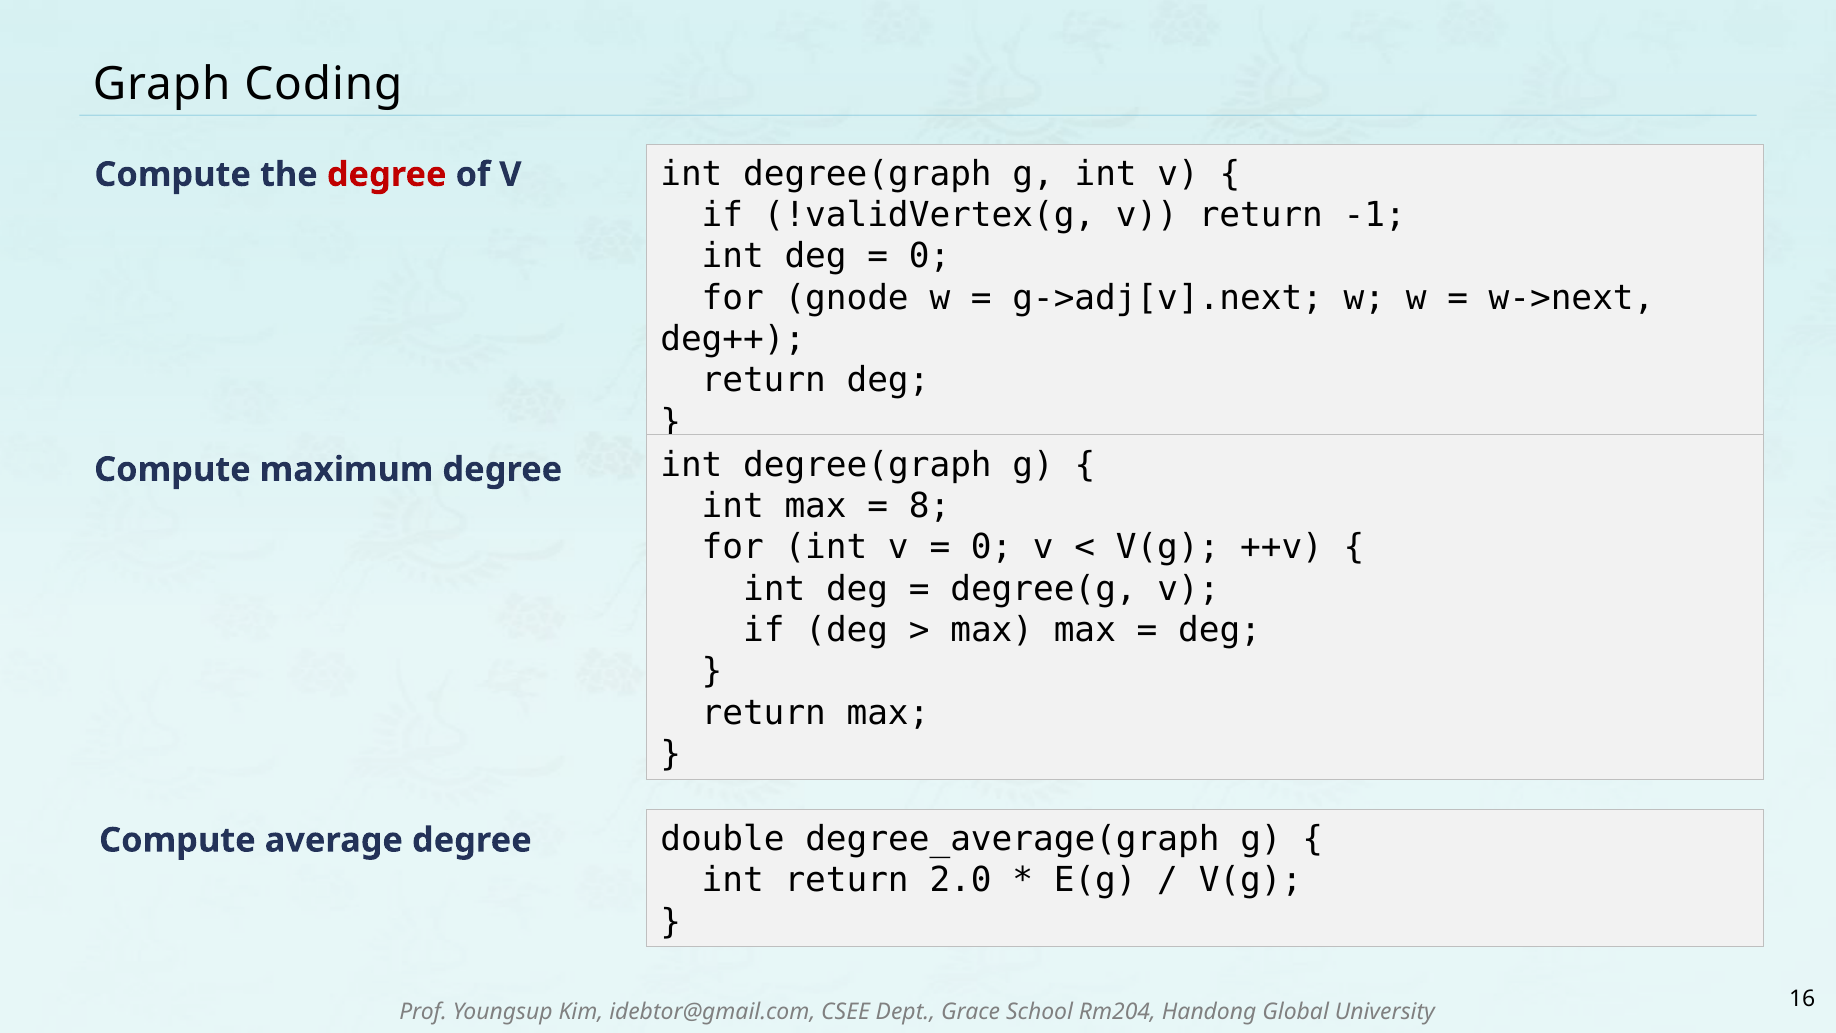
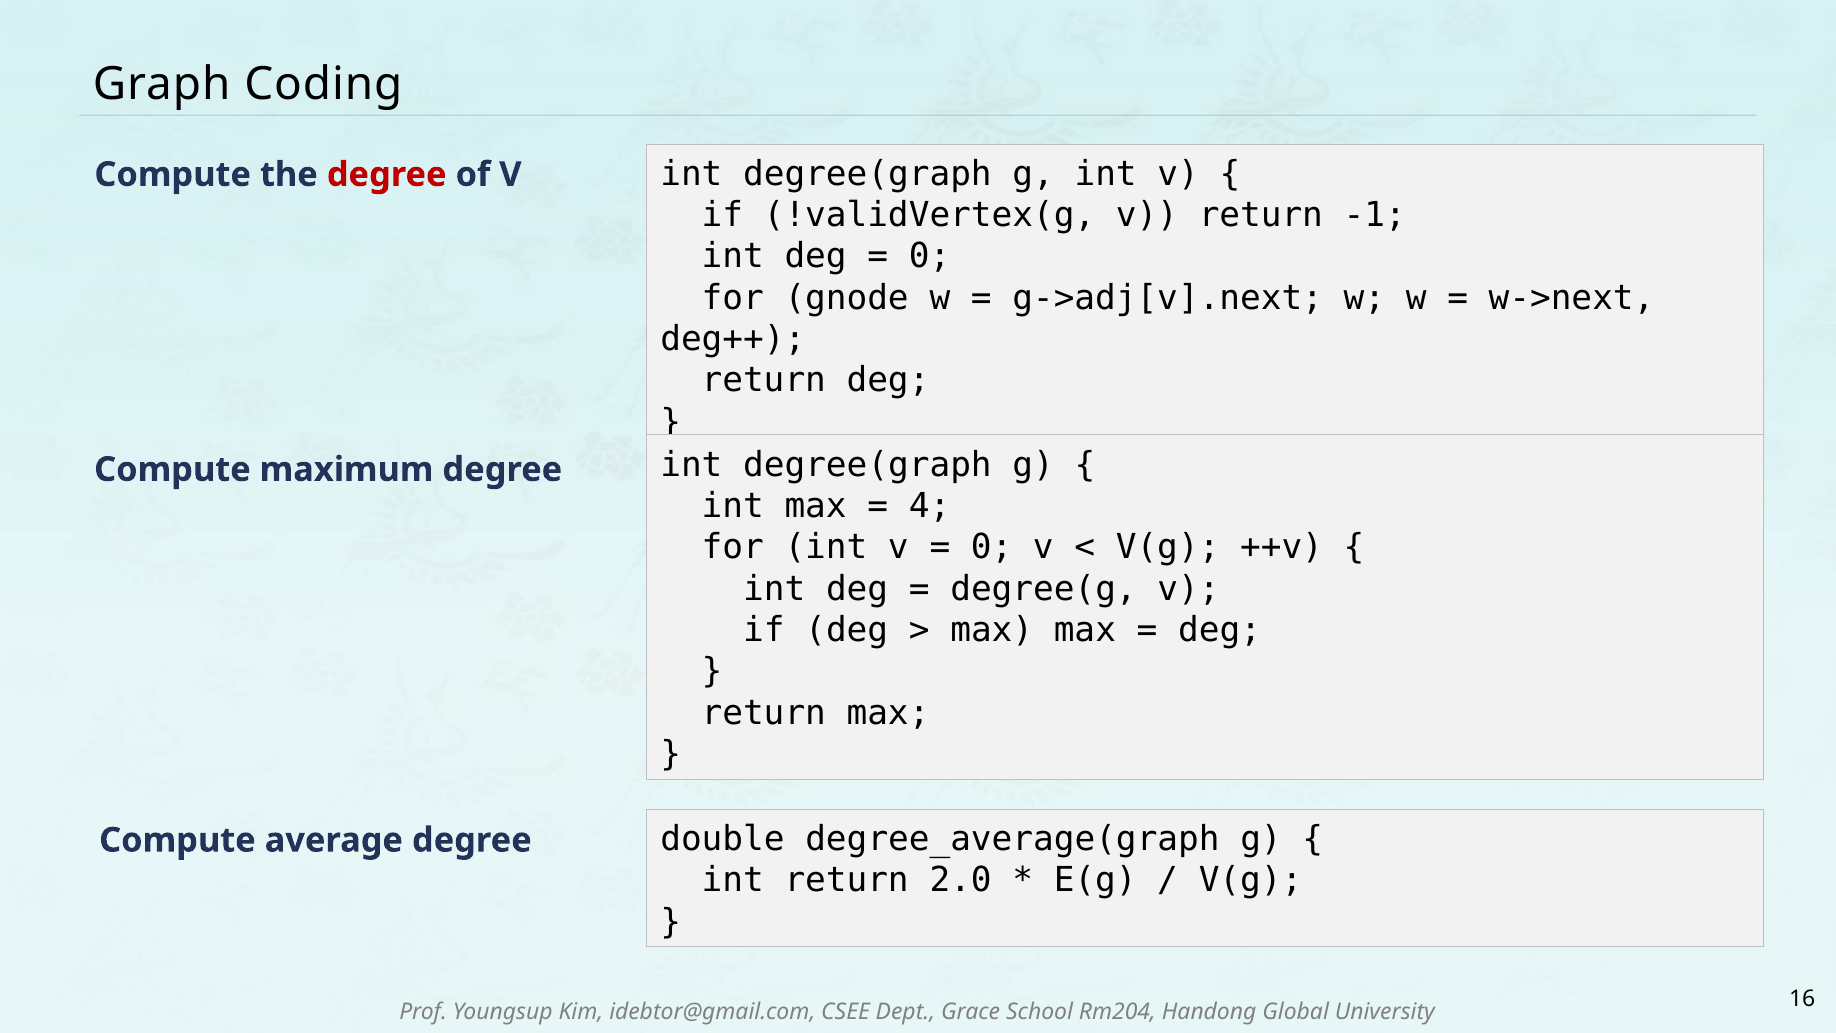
8: 8 -> 4 (930, 506)
